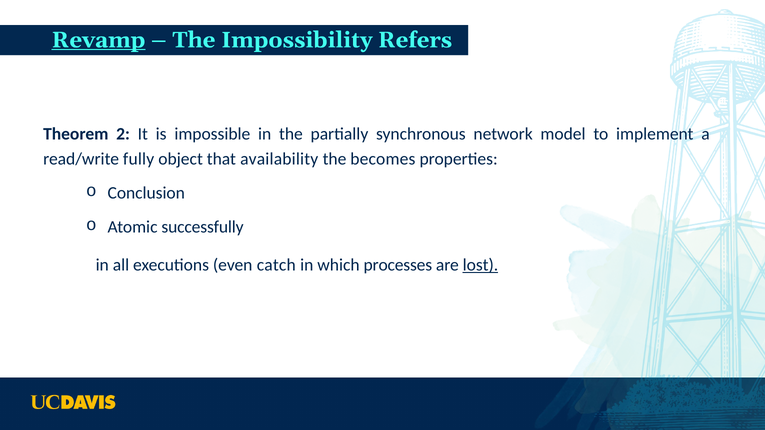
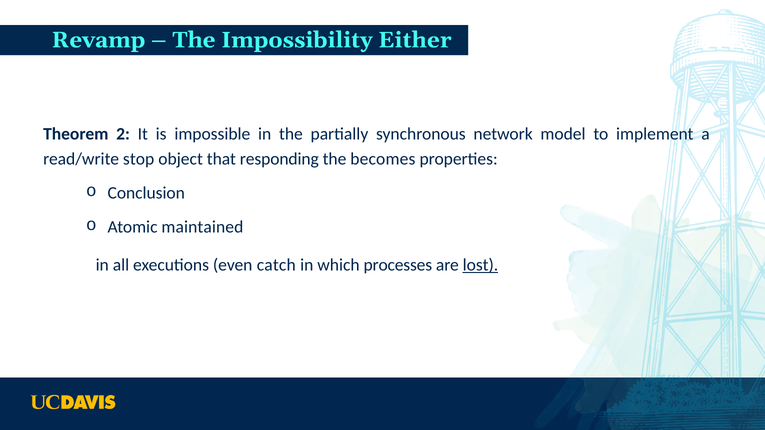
Revamp underline: present -> none (99, 40)
Refers: Refers -> Either (415, 40)
fully: fully -> stop (139, 159)
availability: availability -> responding (279, 159)
successfully: successfully -> maintained (202, 227)
